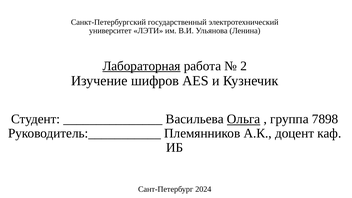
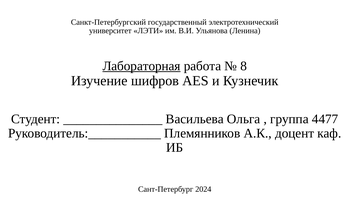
2: 2 -> 8 (244, 66)
Ольга underline: present -> none (244, 119)
7898: 7898 -> 4477 (325, 119)
